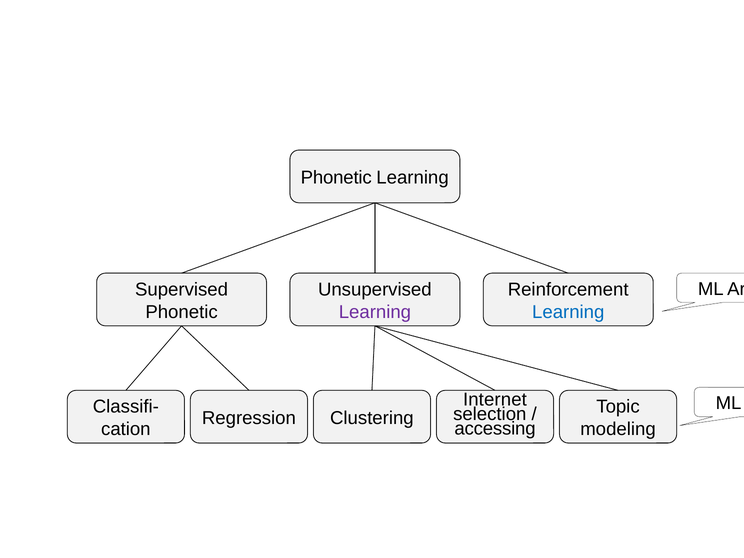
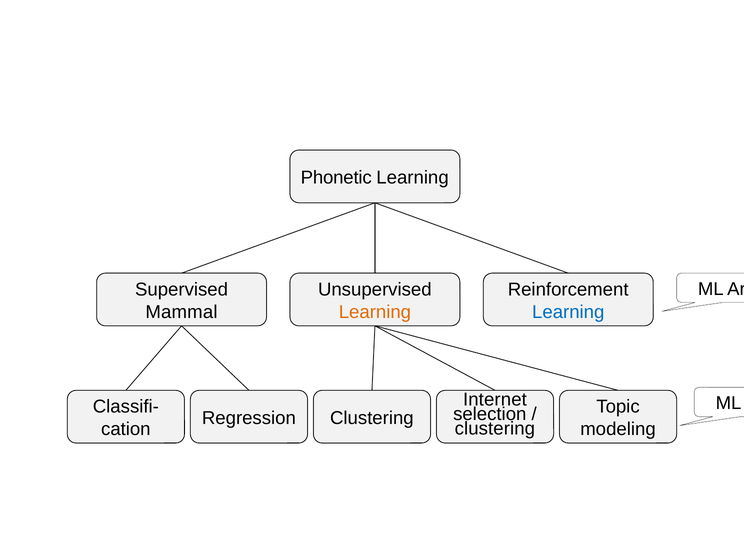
Phonetic: Phonetic -> Mammal (181, 312)
Learning colour: purple -> orange (375, 312)
accessing: accessing -> clustering (495, 428)
